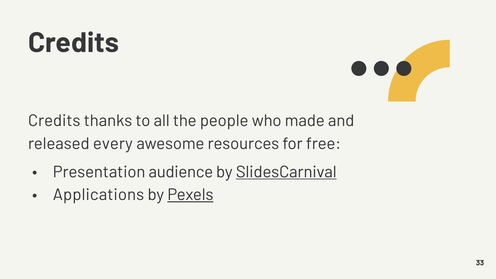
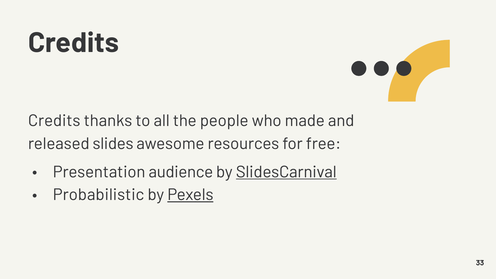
every: every -> slides (113, 144)
Applications: Applications -> Probabilistic (99, 195)
